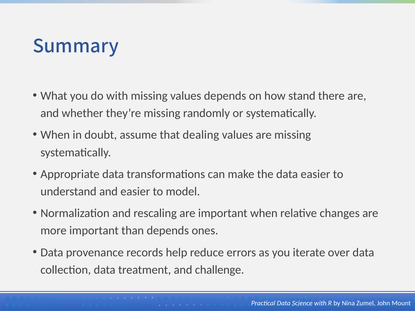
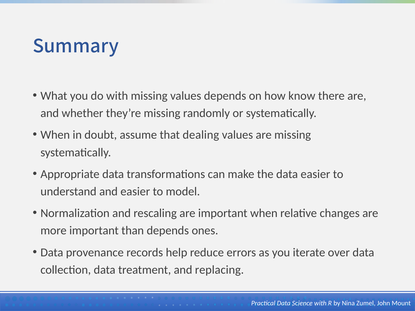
stand: stand -> know (302, 96)
challenge: challenge -> replacing (219, 270)
